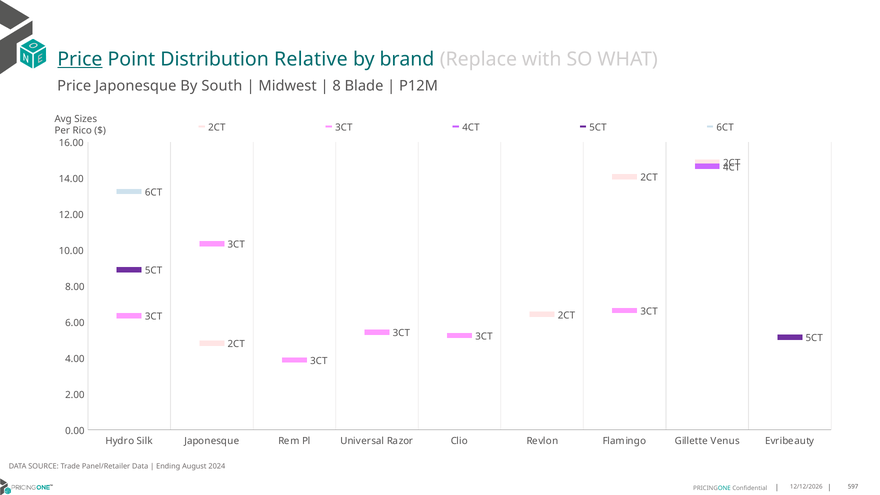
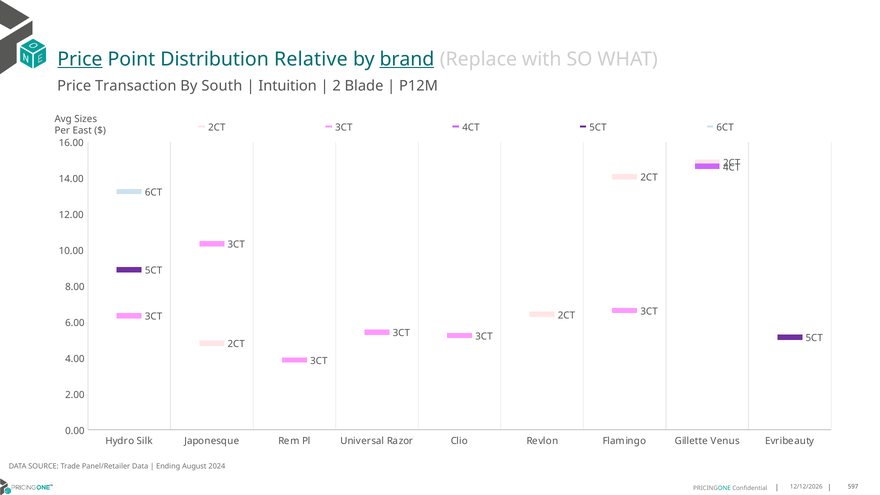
brand underline: none -> present (407, 59)
Price Japonesque: Japonesque -> Transaction (136, 86)
Midwest: Midwest -> Intuition (288, 86)
8: 8 -> 2 (337, 86)
Rico: Rico -> East (82, 131)
